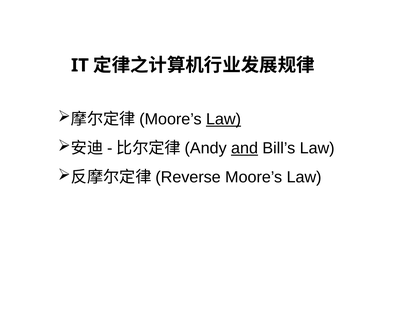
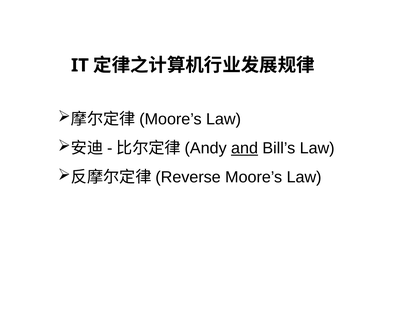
Law underline: present -> none (224, 119)
